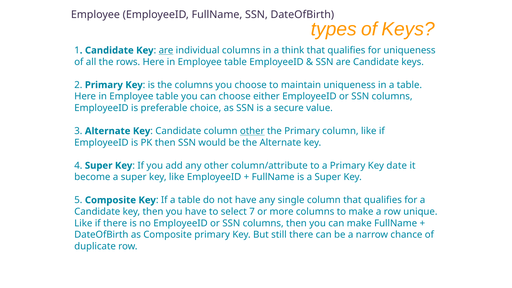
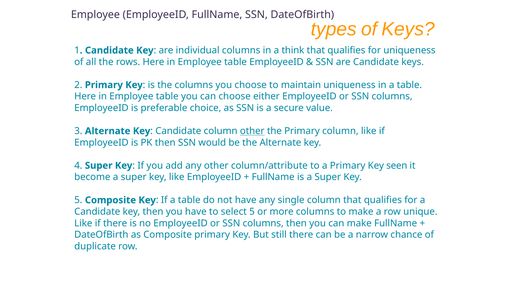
are underline: present -> none (166, 50)
date: date -> seen (397, 166)
select 7: 7 -> 5 (252, 212)
